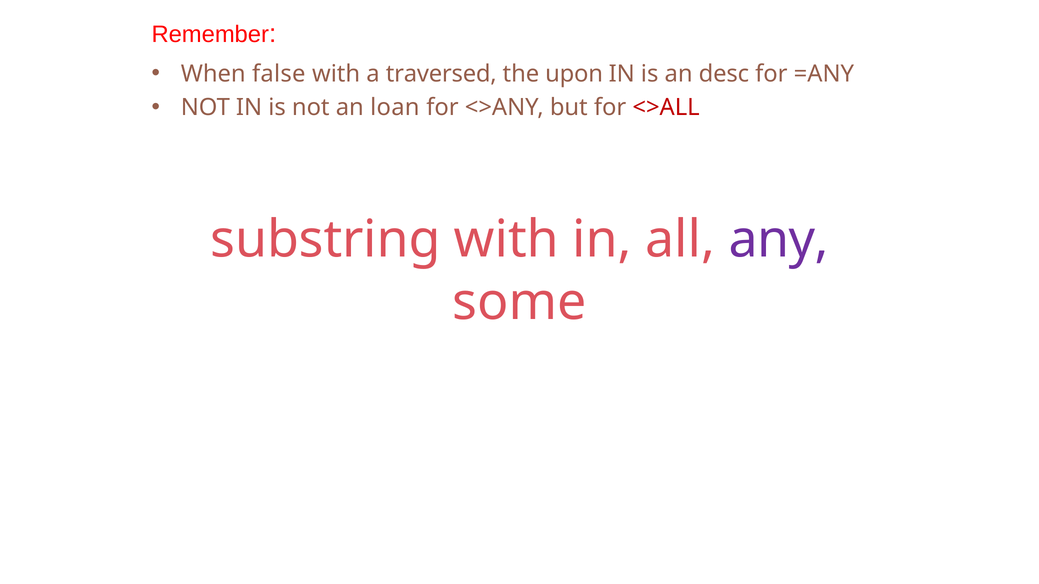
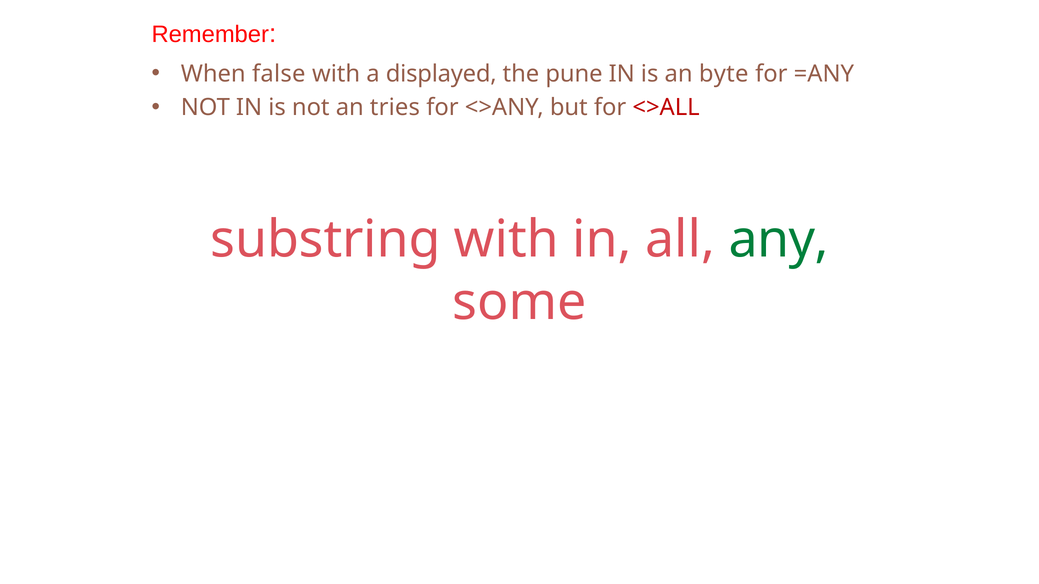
traversed: traversed -> displayed (441, 74)
upon: upon -> pune (574, 74)
desc: desc -> byte (724, 74)
loan: loan -> tries (395, 108)
any colour: purple -> green (779, 240)
